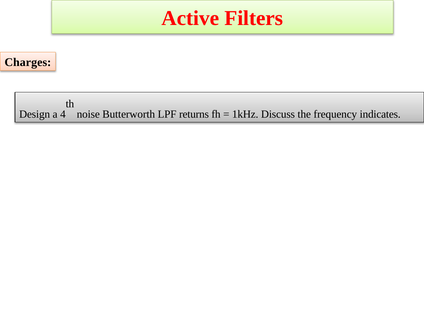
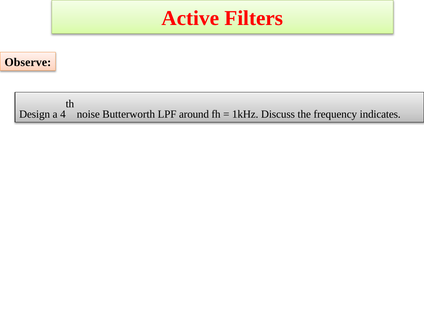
Charges: Charges -> Observe (28, 62)
returns: returns -> around (194, 114)
